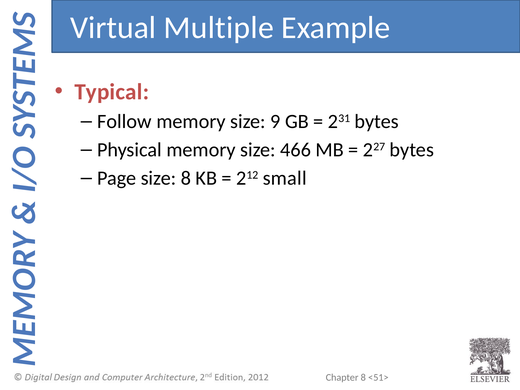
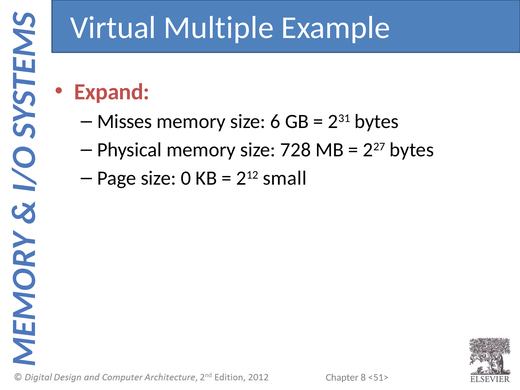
Typical: Typical -> Expand (112, 92)
Follow: Follow -> Misses (125, 122)
9: 9 -> 6 (275, 122)
466: 466 -> 728 (296, 150)
size 8: 8 -> 0 (186, 178)
